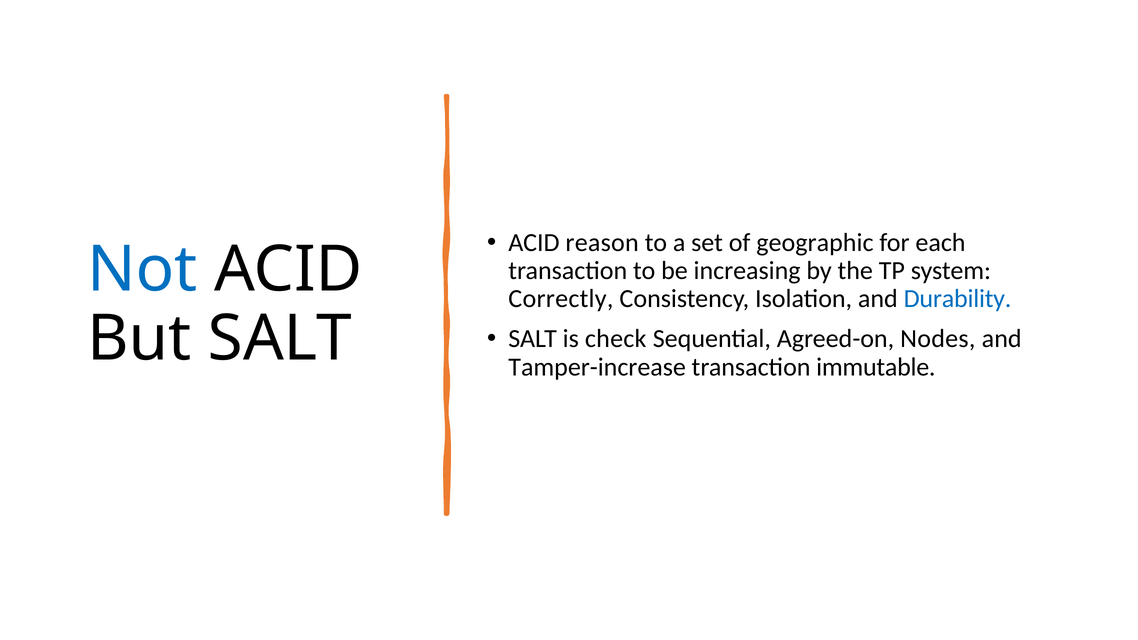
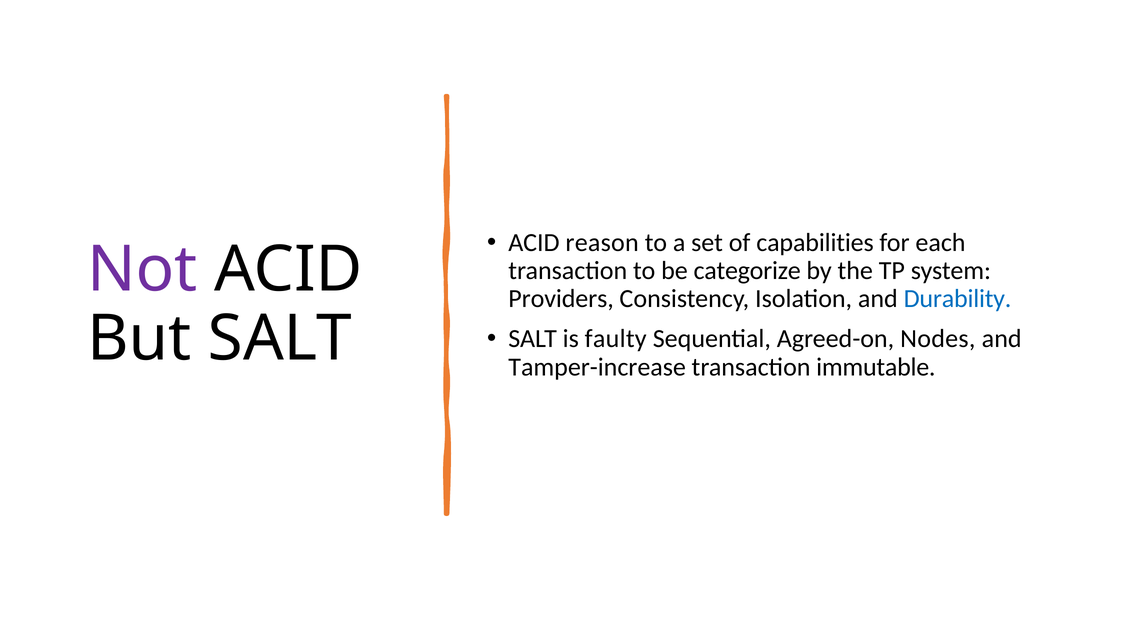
geographic: geographic -> capabilities (815, 243)
Not colour: blue -> purple (142, 270)
increasing: increasing -> categorize (747, 271)
Correctly: Correctly -> Providers (561, 299)
check: check -> faulty (616, 339)
